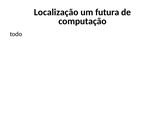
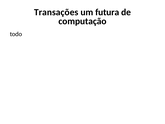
Localização: Localização -> Transações (56, 12)
